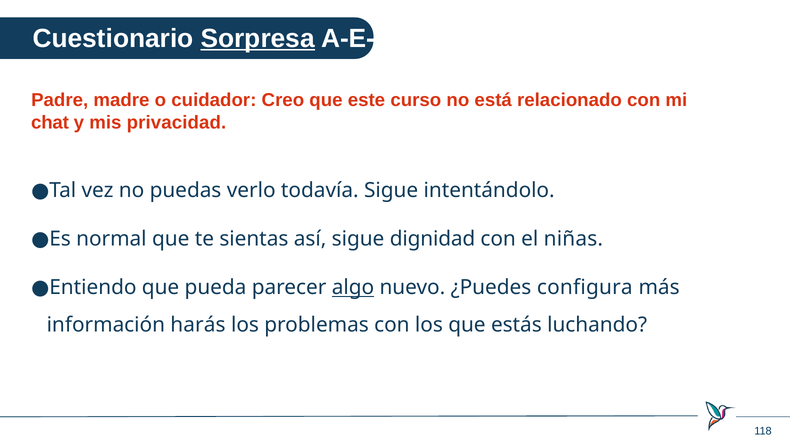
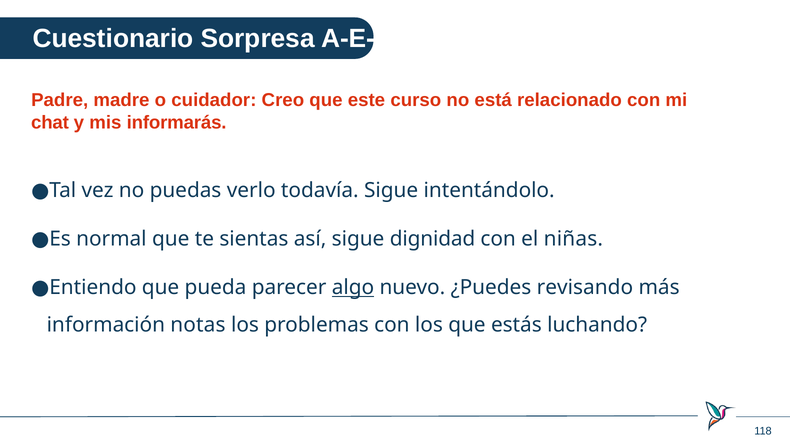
Sorpresa underline: present -> none (258, 39)
privacidad: privacidad -> informarás (177, 123)
configura: configura -> revisando (585, 288)
harás: harás -> notas (198, 325)
